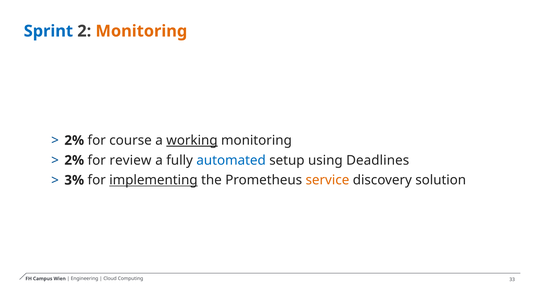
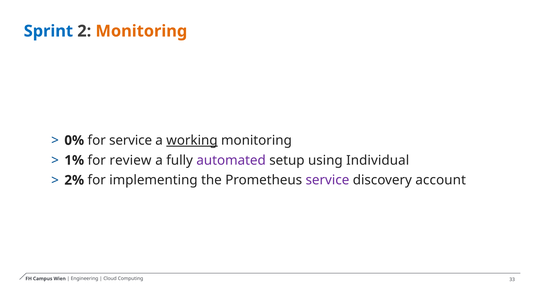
2%: 2% -> 0% (74, 140)
for course: course -> service (131, 140)
2%: 2% -> 1% (74, 160)
automated colour: blue -> purple (231, 160)
Deadlines: Deadlines -> Individual (378, 160)
3%: 3% -> 2% (74, 180)
implementing underline: present -> none (153, 180)
service colour: orange -> purple (327, 180)
solution: solution -> account (441, 180)
